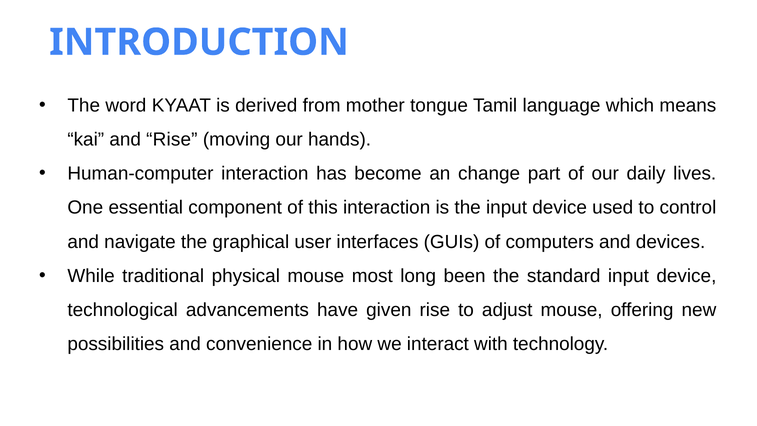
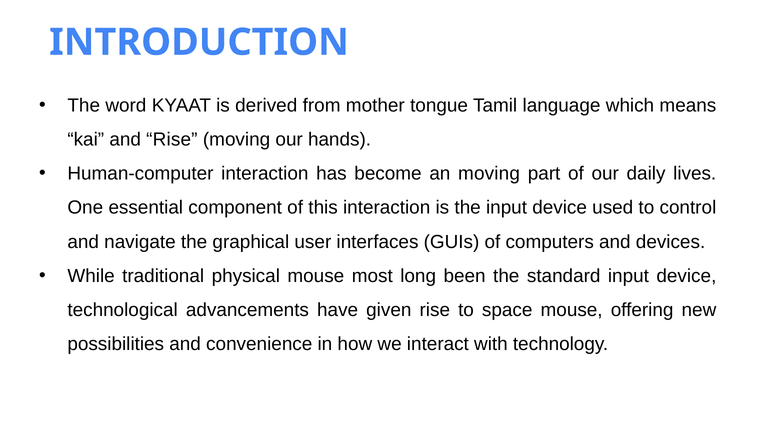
an change: change -> moving (489, 174)
adjust: adjust -> space (507, 310)
